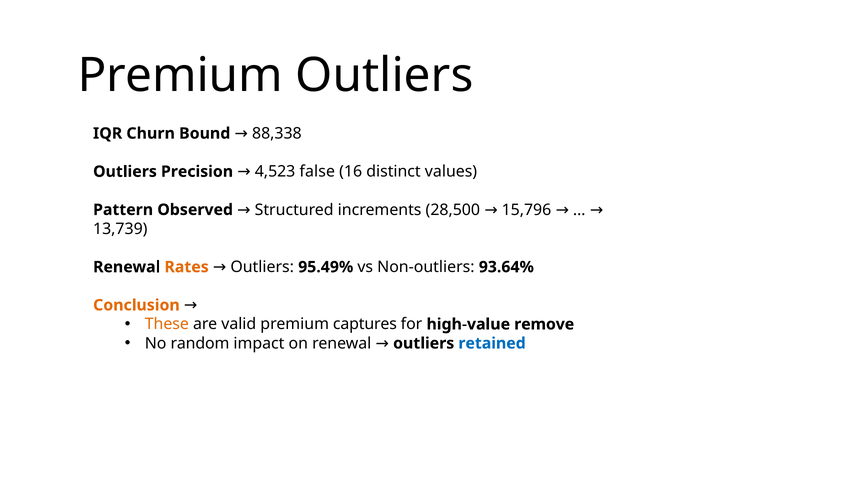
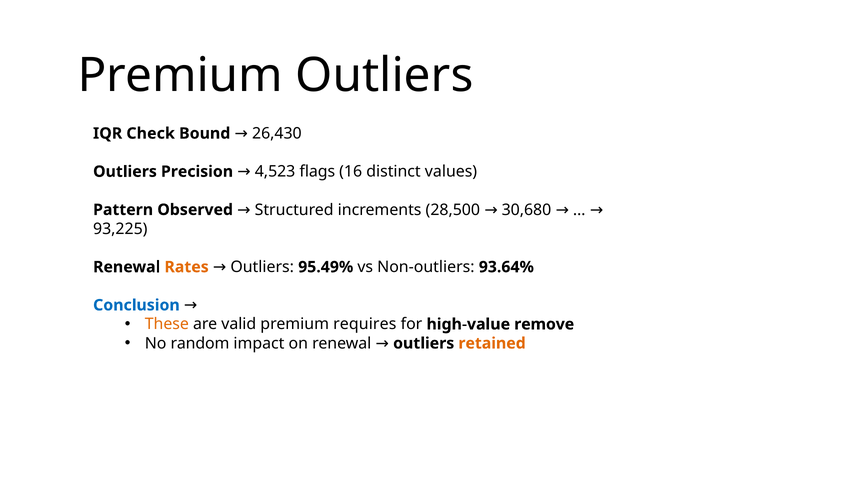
Churn: Churn -> Check (151, 133)
88,338: 88,338 -> 26,430 (277, 133)
false: false -> flags (317, 172)
15,796: 15,796 -> 30,680 (526, 210)
13,739: 13,739 -> 93,225 (120, 229)
Conclusion colour: orange -> blue (136, 305)
captures: captures -> requires (365, 324)
retained colour: blue -> orange (492, 343)
